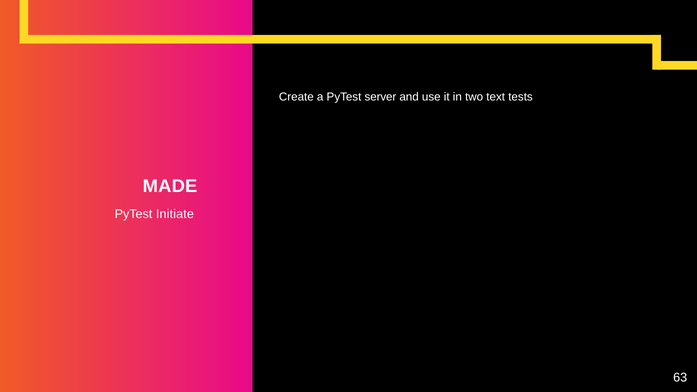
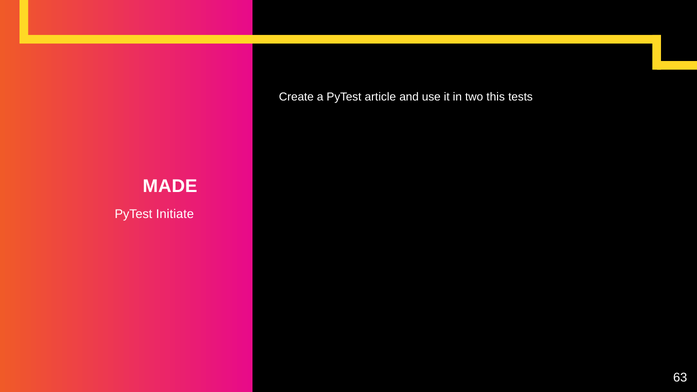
server: server -> article (380, 97)
text: text -> this (496, 97)
